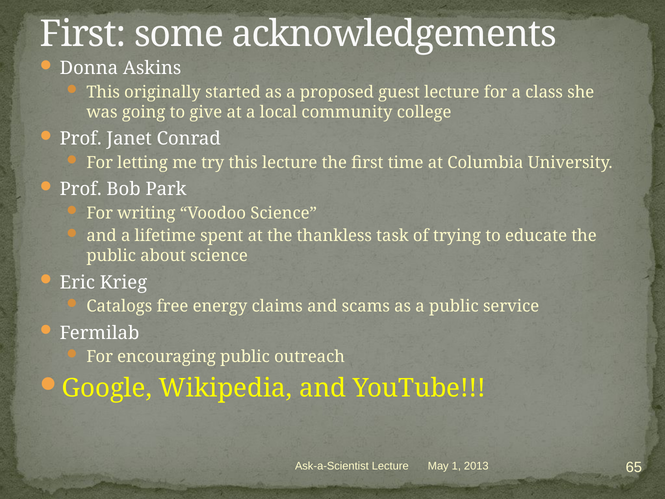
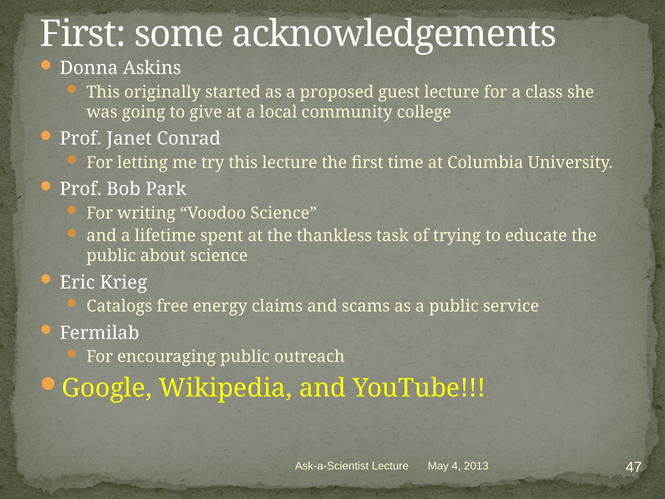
1: 1 -> 4 (456, 466)
65: 65 -> 47 (634, 467)
